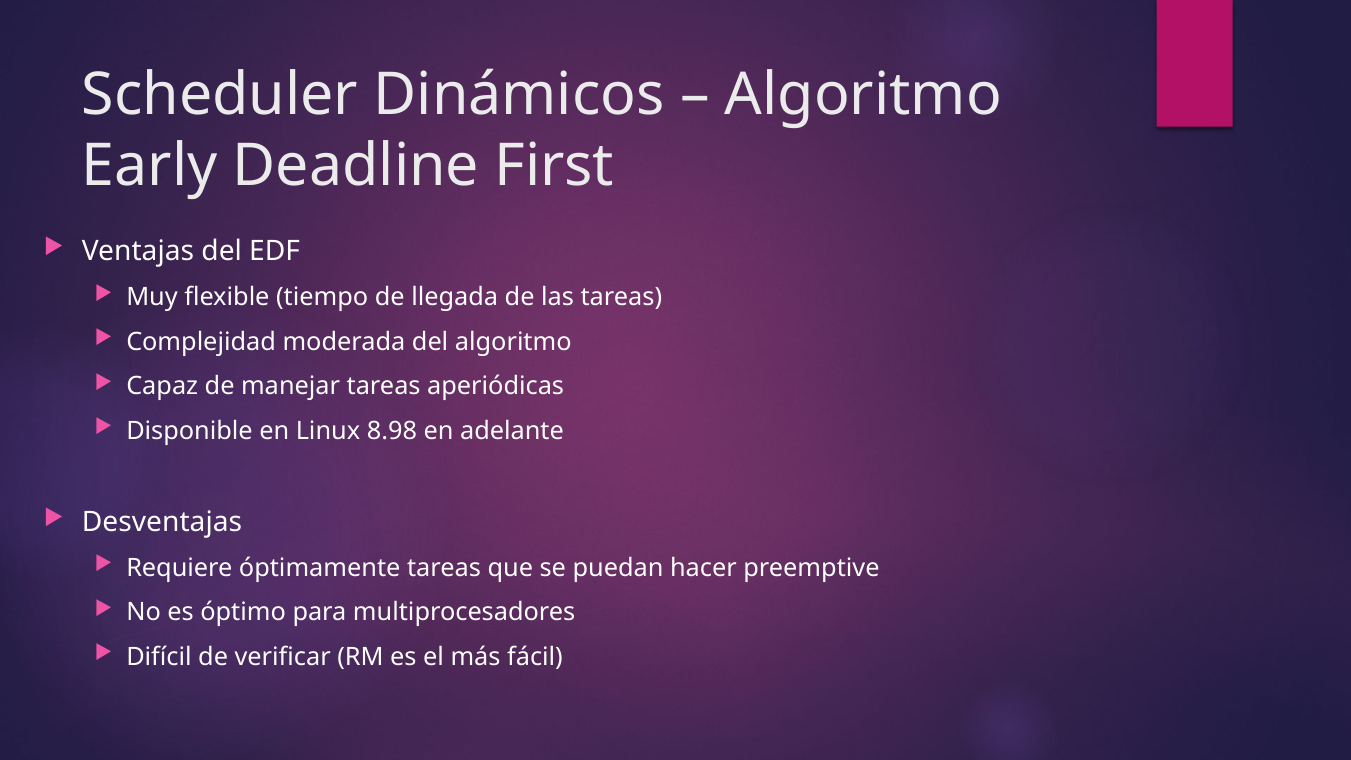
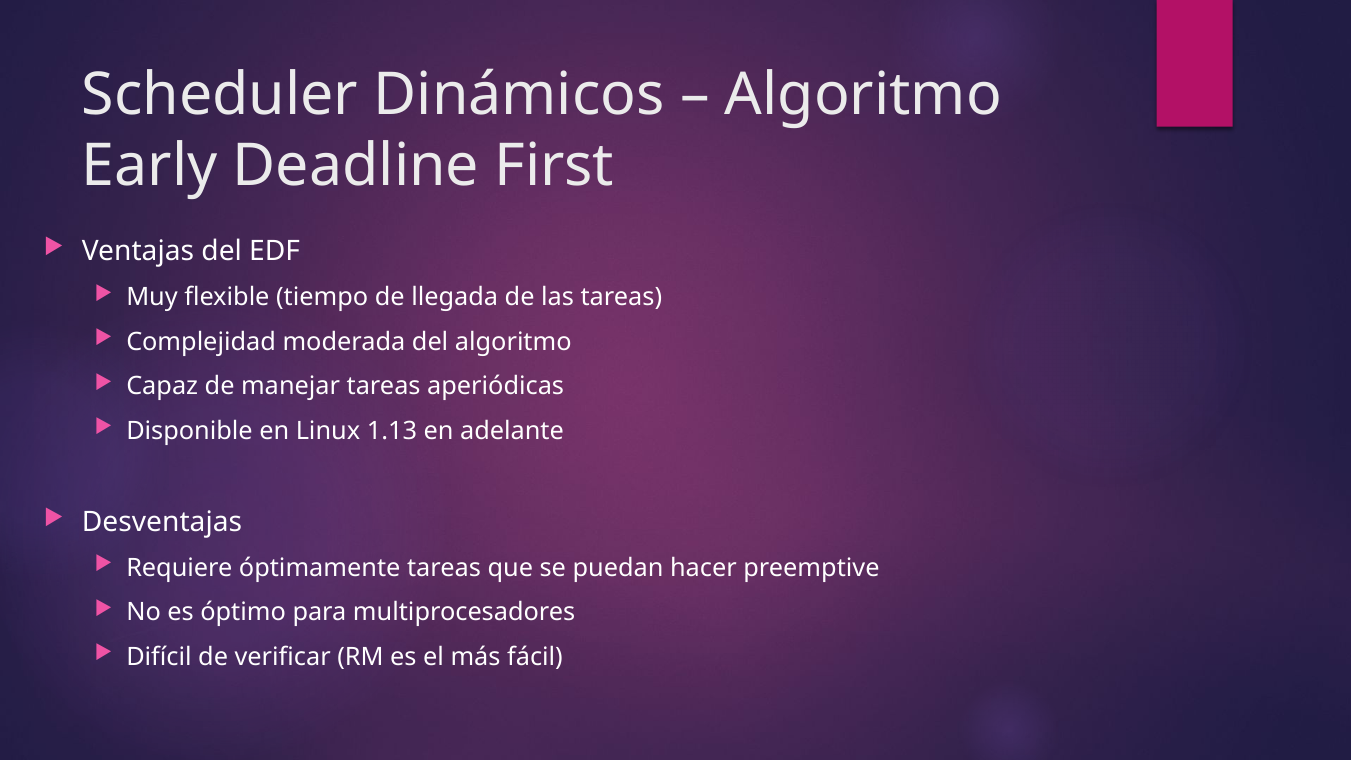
8.98: 8.98 -> 1.13 (392, 431)
